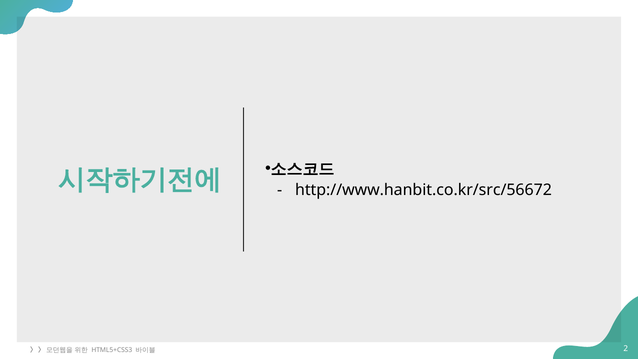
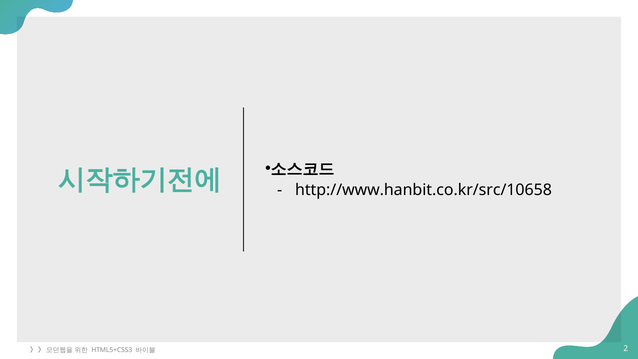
http://www.hanbit.co.kr/src/56672: http://www.hanbit.co.kr/src/56672 -> http://www.hanbit.co.kr/src/10658 (423, 190)
